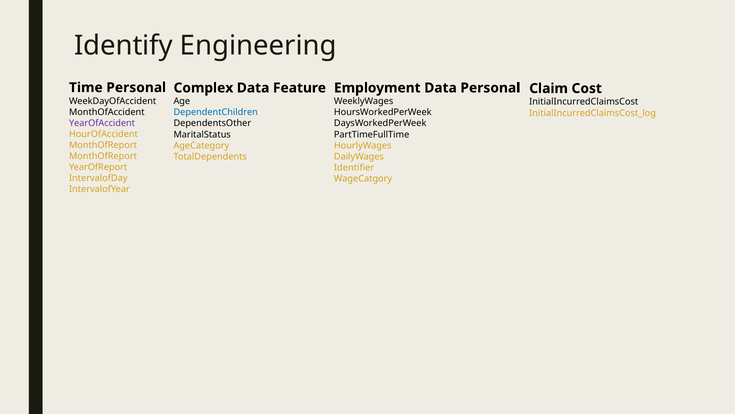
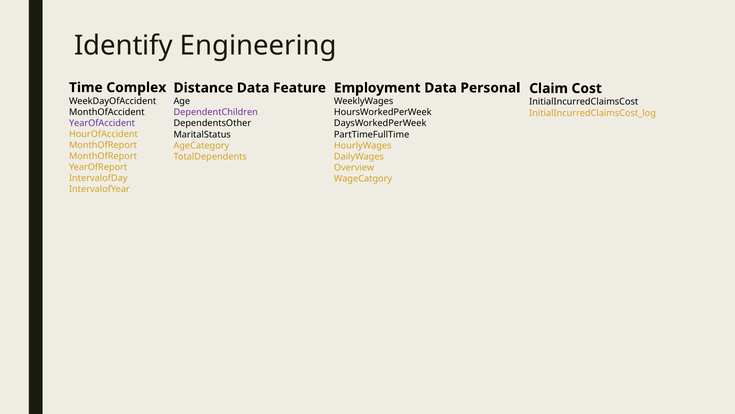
Time Personal: Personal -> Complex (136, 87)
Complex: Complex -> Distance (203, 88)
DependentChildren colour: blue -> purple (216, 112)
Identifier: Identifier -> Overview (354, 167)
